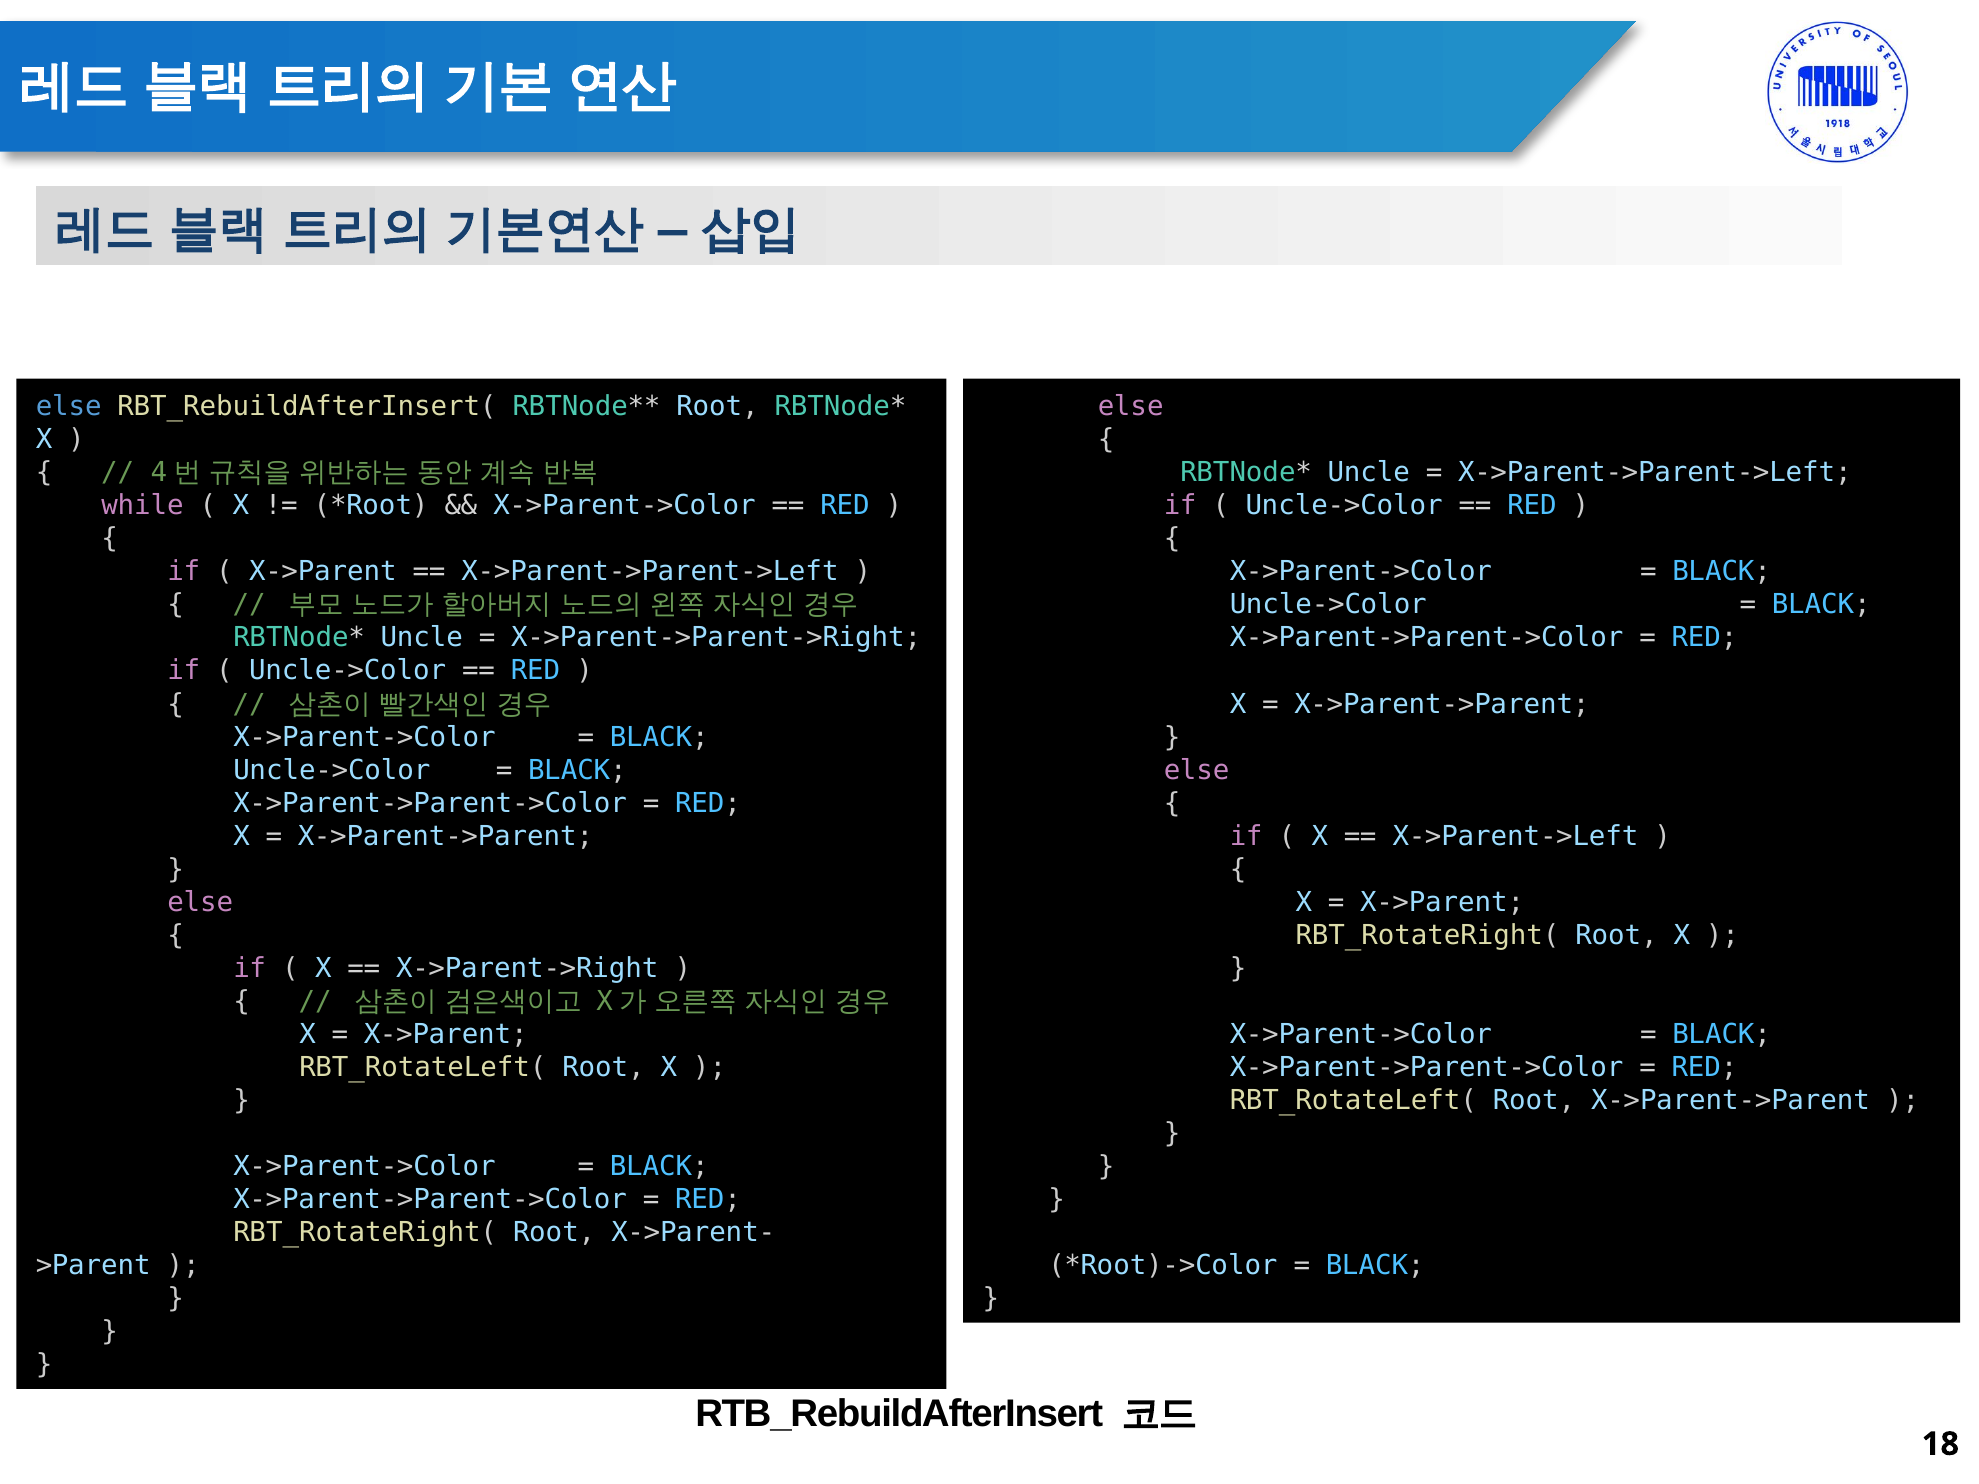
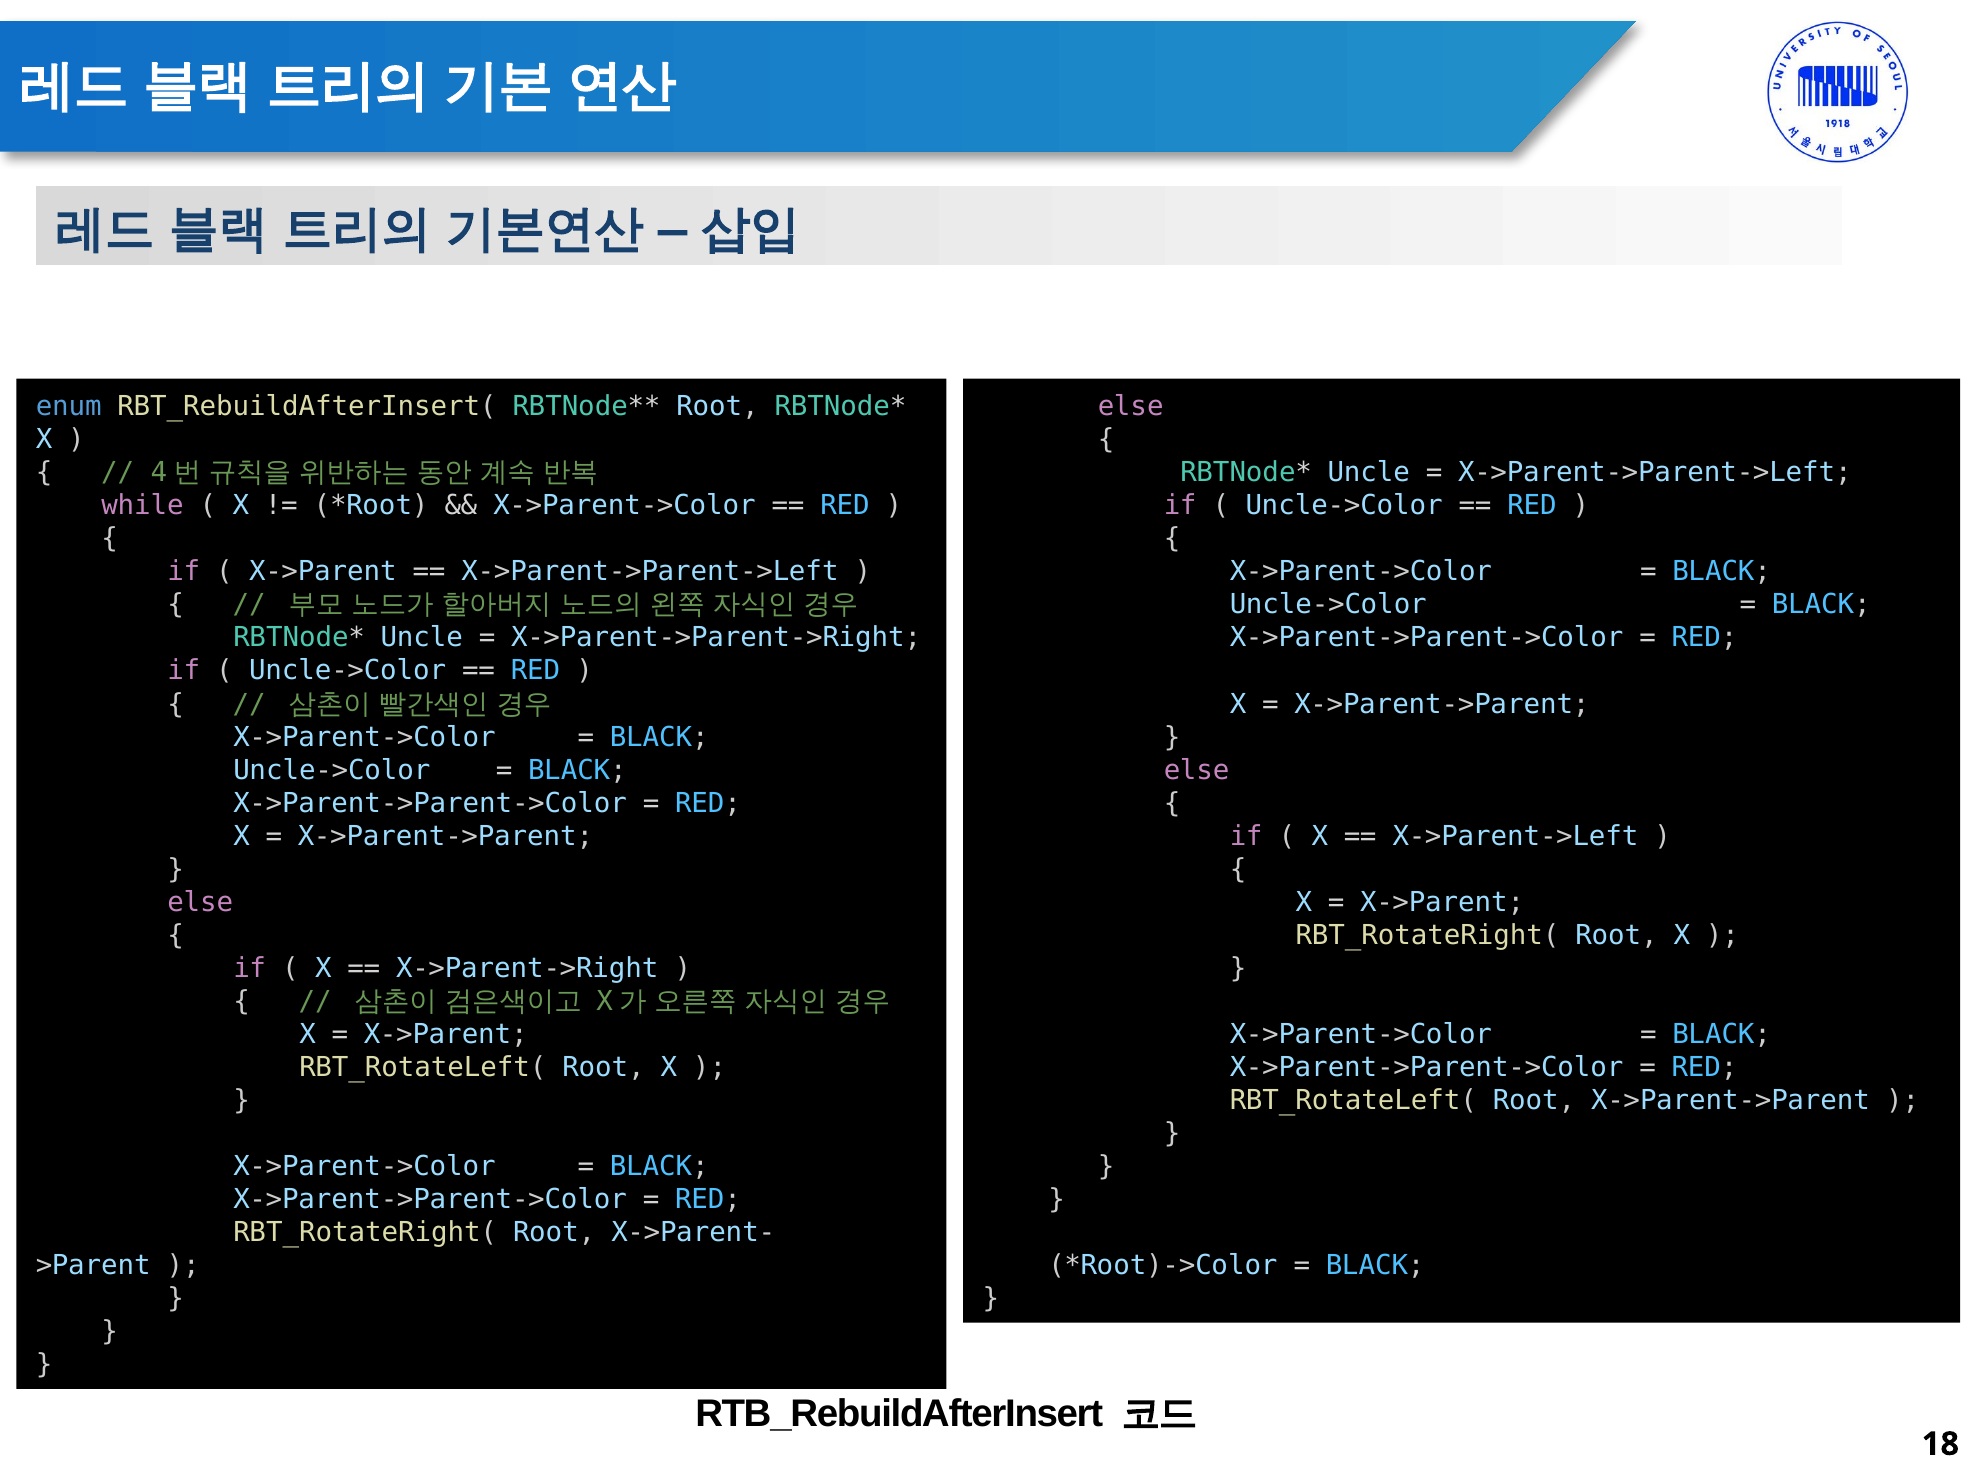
else: else -> enum (69, 407)
